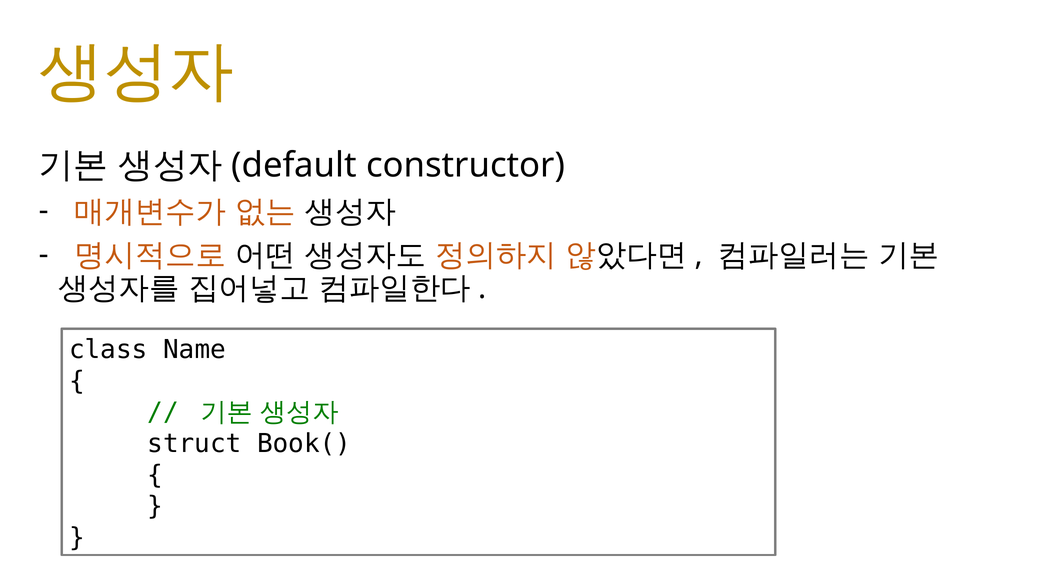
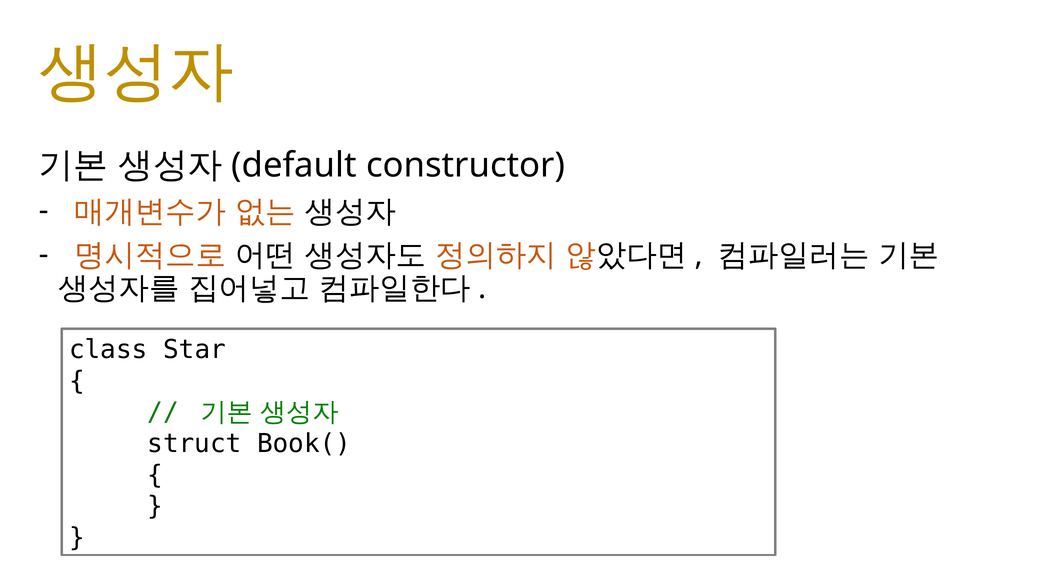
Name: Name -> Star (195, 350)
